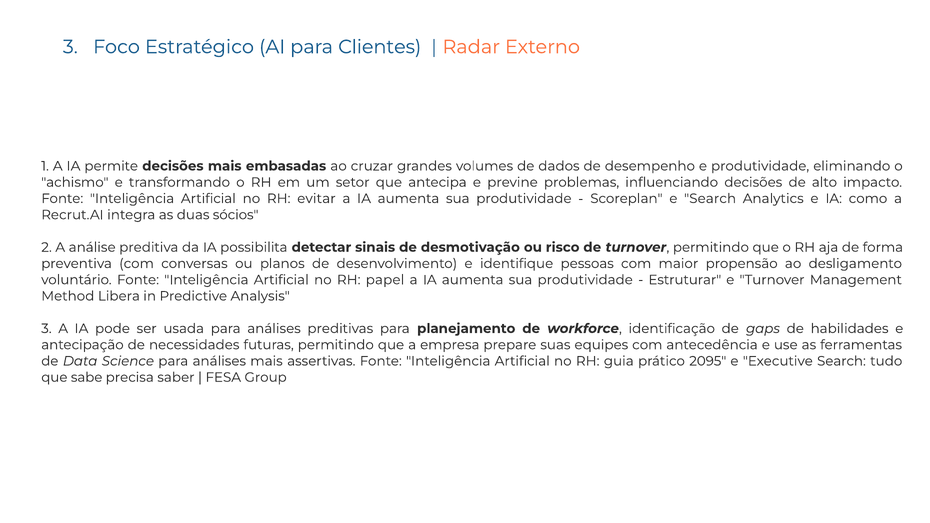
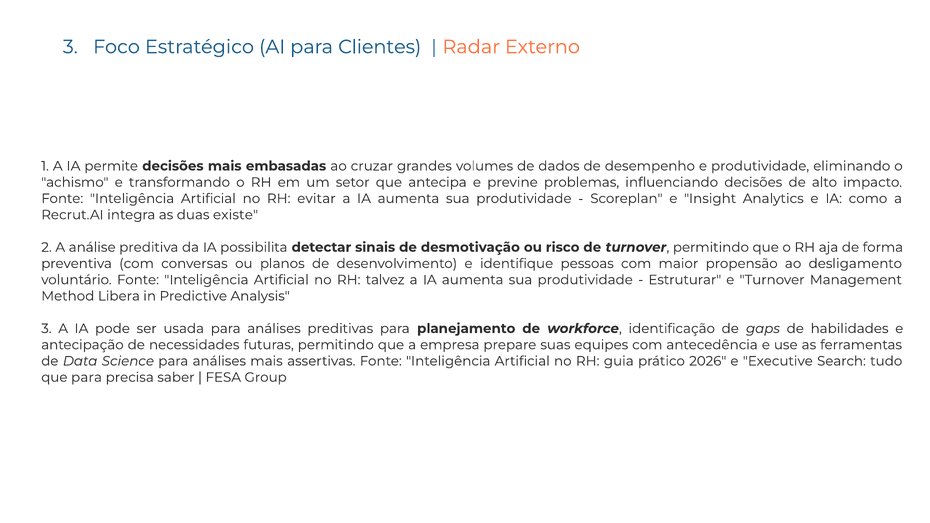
e Search: Search -> Insight (710, 199)
sócios: sócios -> existe (236, 215)
papel: papel -> talvez (385, 280)
2095: 2095 -> 2026 (708, 361)
que sabe: sabe -> para (87, 377)
